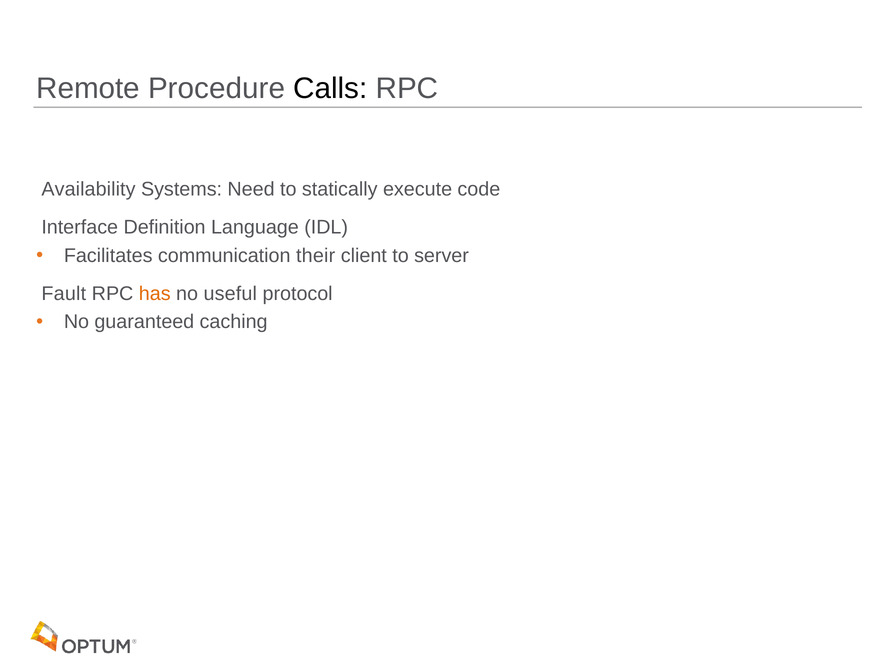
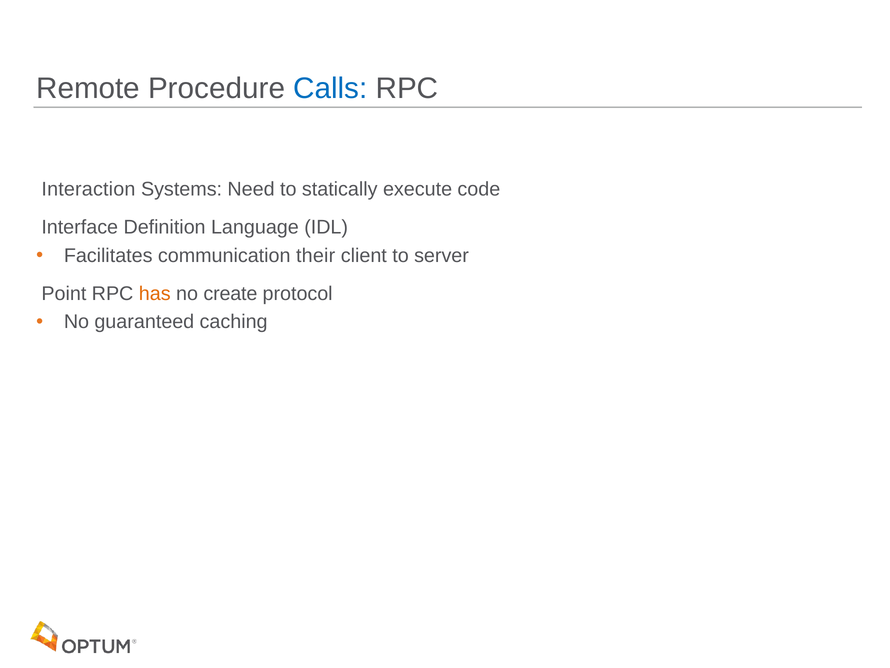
Calls colour: black -> blue (330, 88)
Availability: Availability -> Interaction (88, 189)
Fault: Fault -> Point (64, 293)
useful: useful -> create (230, 293)
